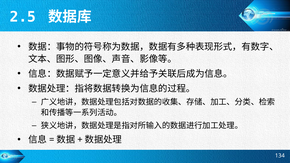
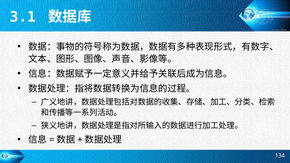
2.5: 2.5 -> 3.1 (23, 17)
